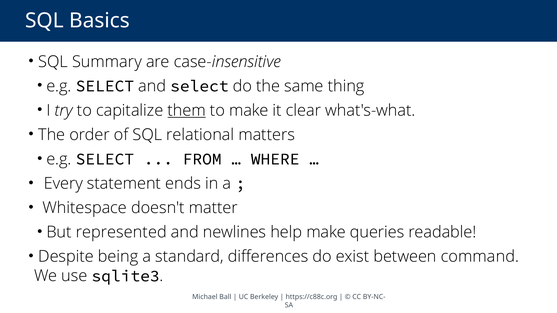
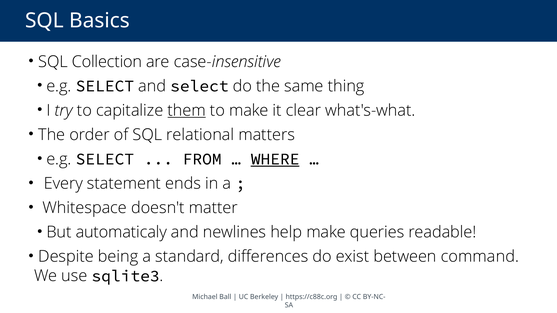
Summary: Summary -> Collection (107, 62)
WHERE underline: none -> present (275, 159)
represented: represented -> automaticaly (121, 232)
